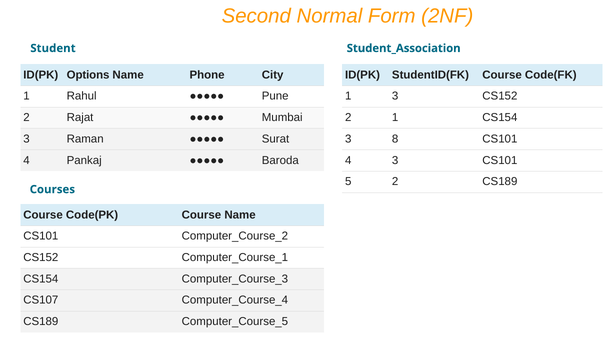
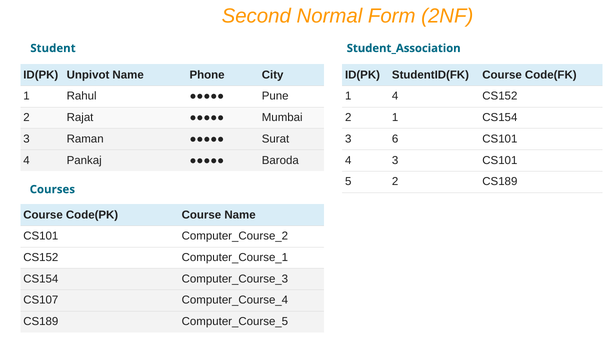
Options: Options -> Unpivot (88, 75)
1 3: 3 -> 4 (395, 96)
8: 8 -> 6 (395, 139)
